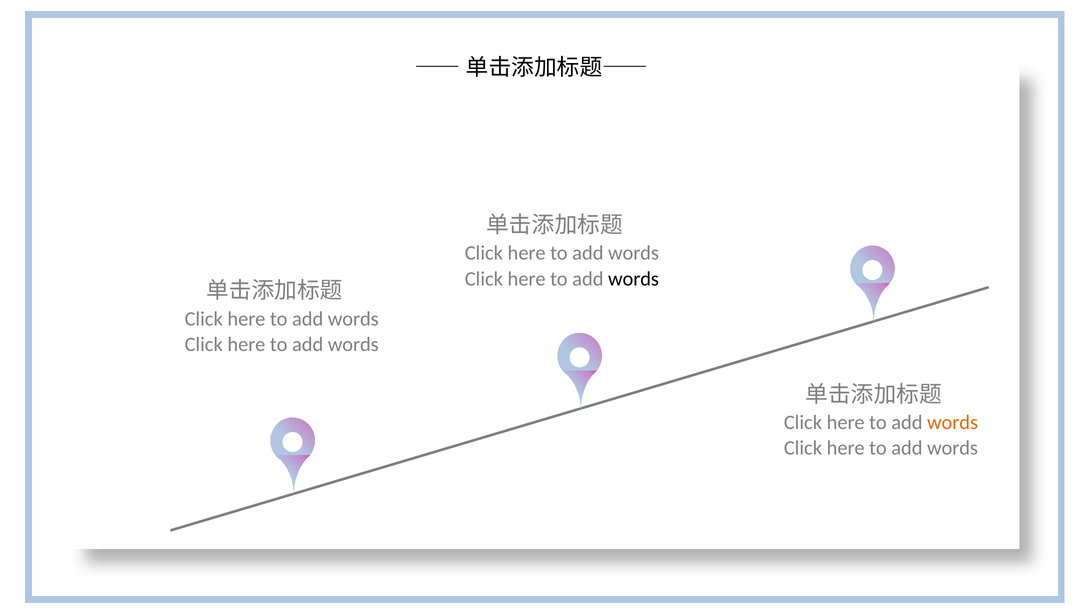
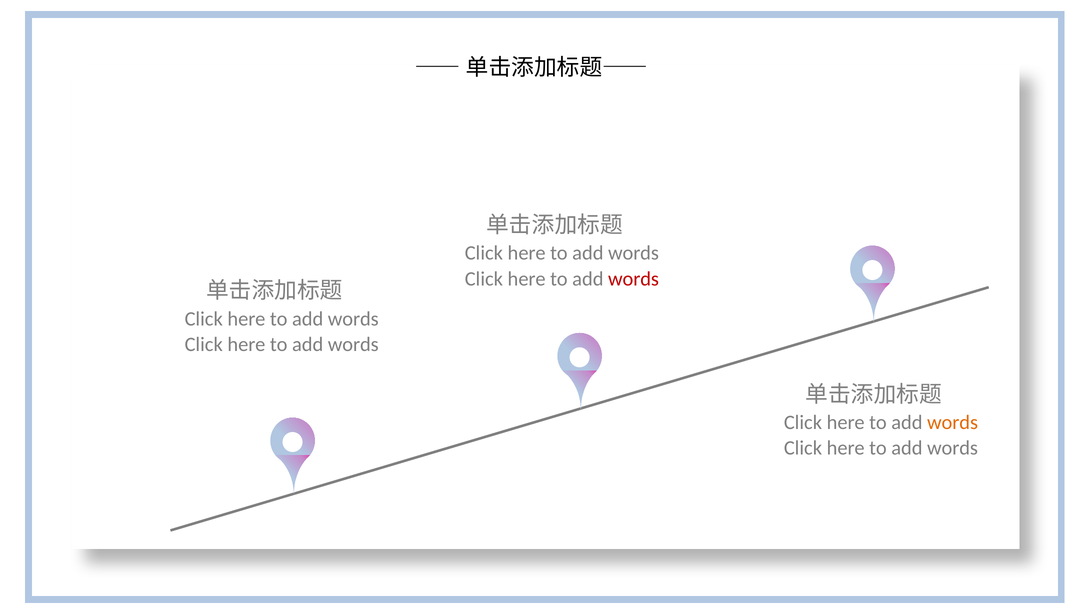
words colour: black -> red (634, 279)
